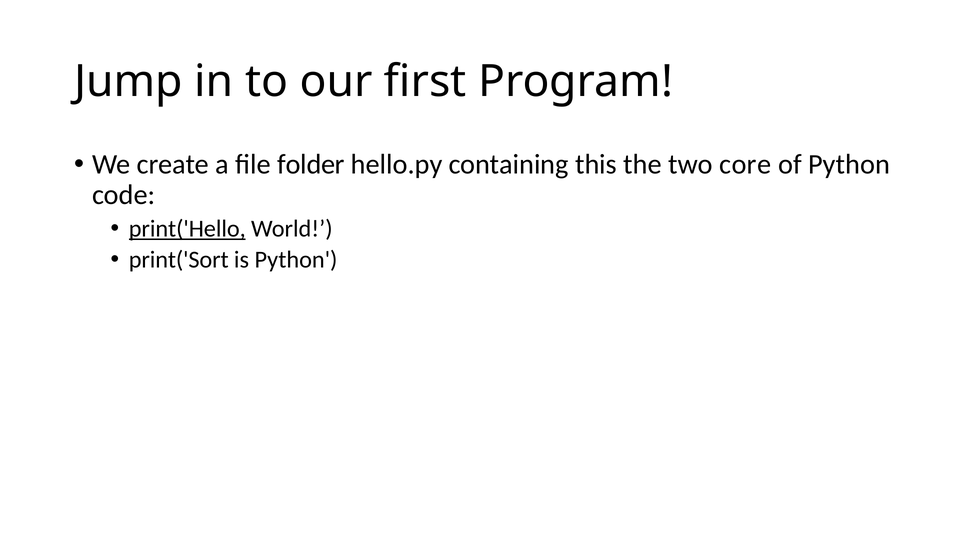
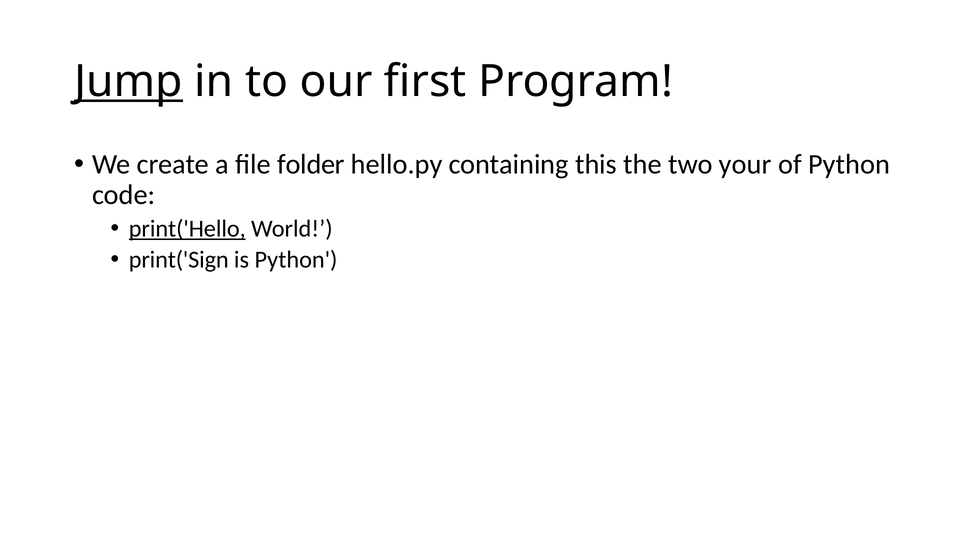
Jump underline: none -> present (128, 82)
core: core -> your (745, 164)
print('Sort: print('Sort -> print('Sign (179, 260)
